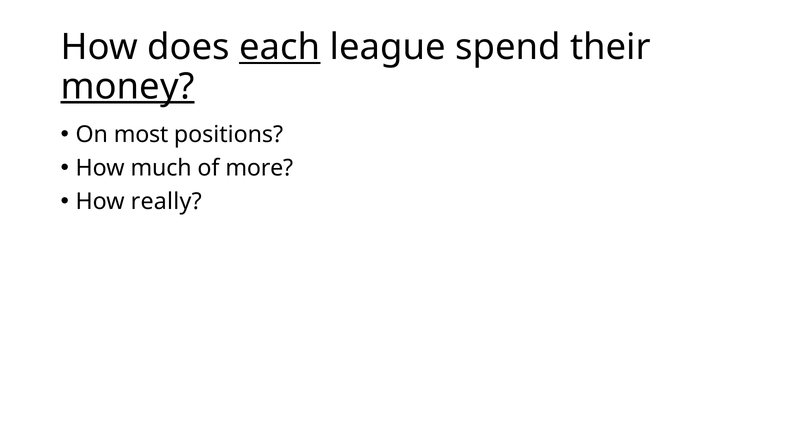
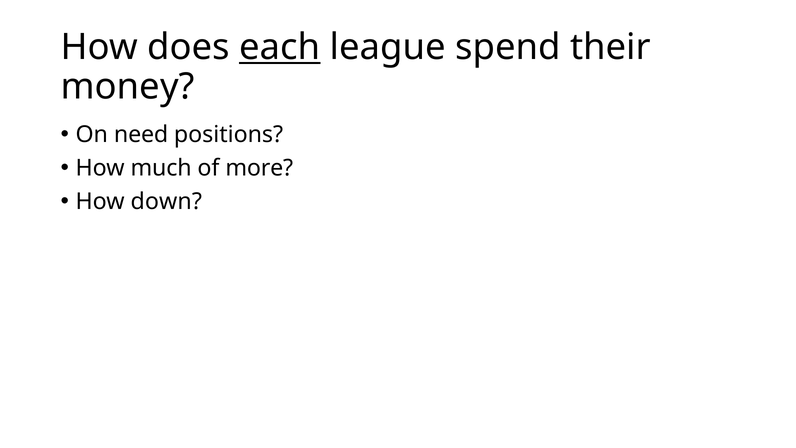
money underline: present -> none (128, 87)
most: most -> need (141, 135)
really: really -> down (166, 201)
